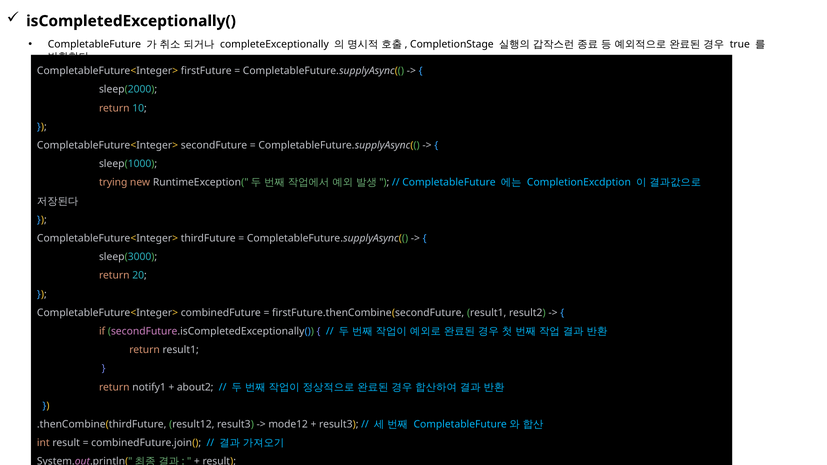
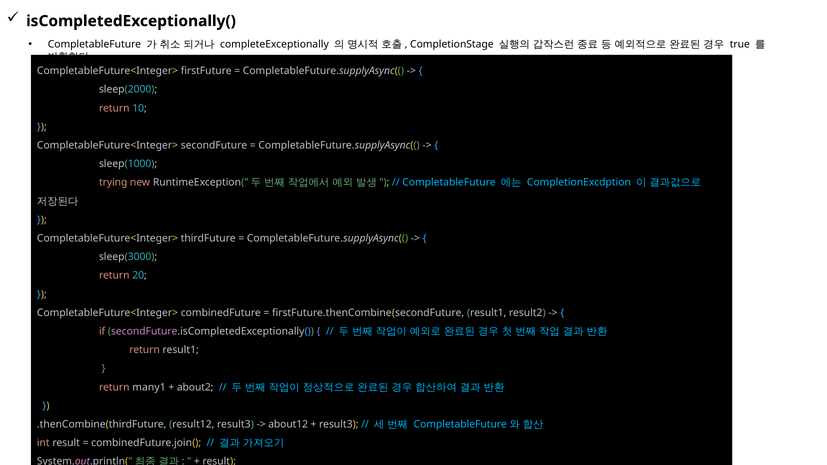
notify1: notify1 -> many1 (149, 387)
mode12: mode12 -> about12 (288, 425)
